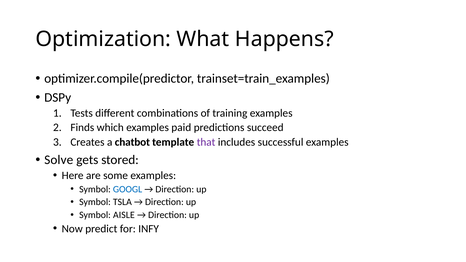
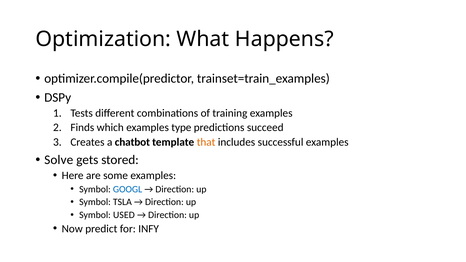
paid: paid -> type (181, 128)
that colour: purple -> orange (206, 142)
AISLE: AISLE -> USED (124, 215)
